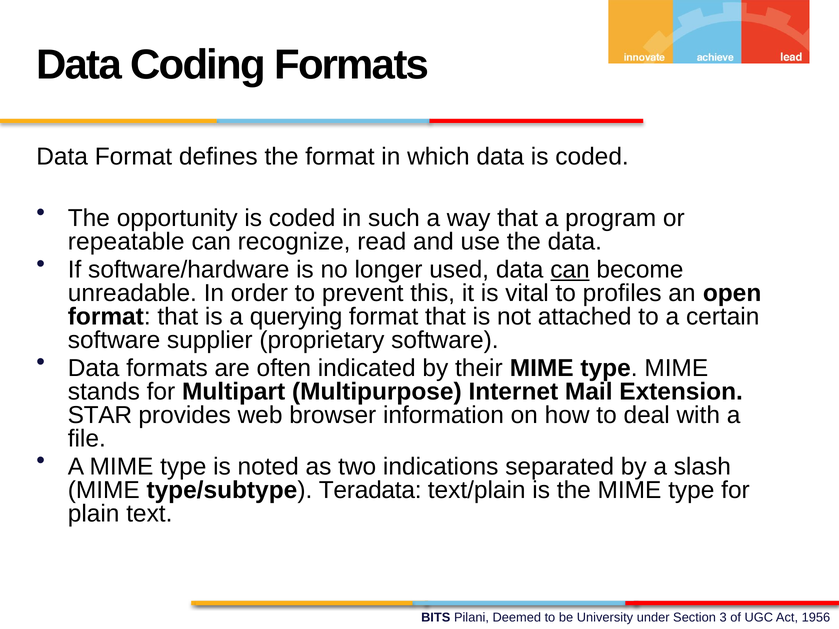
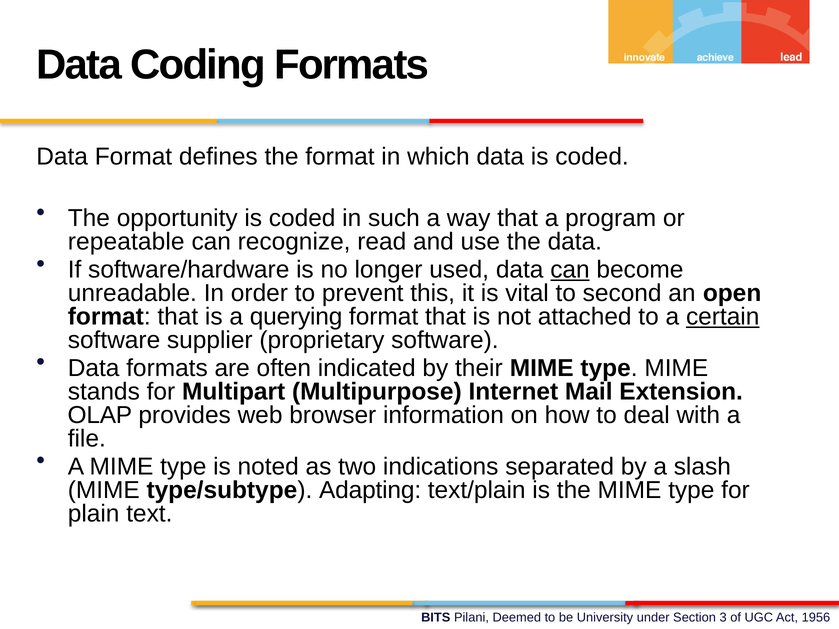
profiles: profiles -> second (622, 293)
certain underline: none -> present (723, 317)
STAR: STAR -> OLAP (100, 415)
Teradata: Teradata -> Adapting (370, 490)
